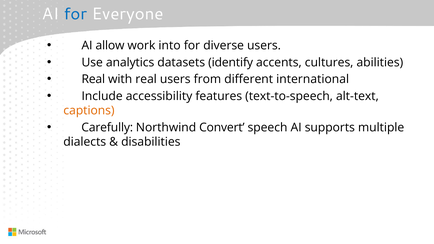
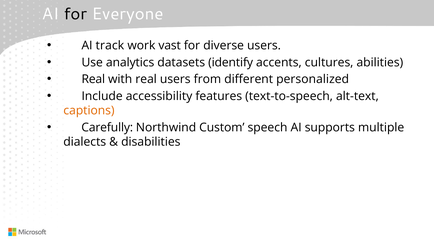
for colour: blue -> black (76, 14)
allow: allow -> track (110, 46)
into: into -> vast (170, 46)
international: international -> personalized (313, 79)
Convert: Convert -> Custom (222, 128)
